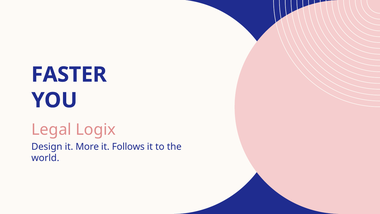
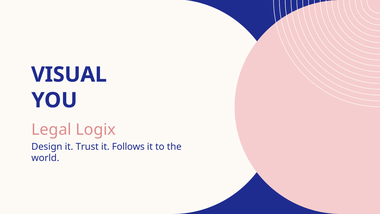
FASTER: FASTER -> VISUAL (69, 75)
More: More -> Trust (87, 146)
